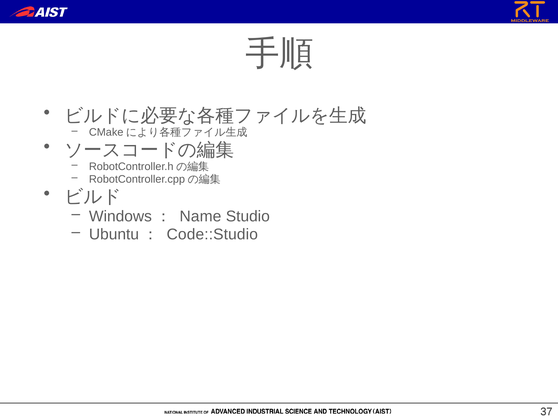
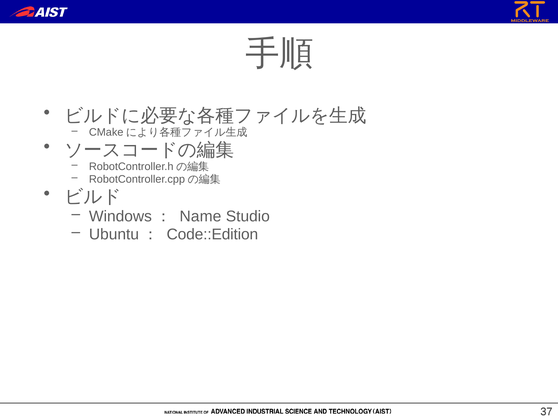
Code::Studio: Code::Studio -> Code::Edition (212, 234)
